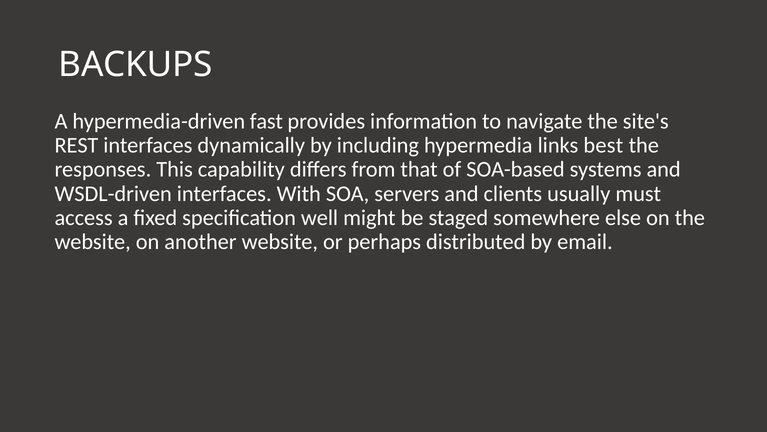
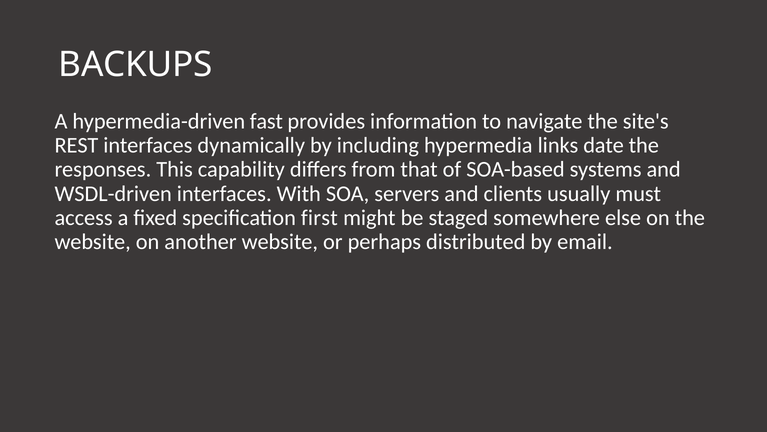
best: best -> date (604, 145)
well: well -> first (319, 218)
